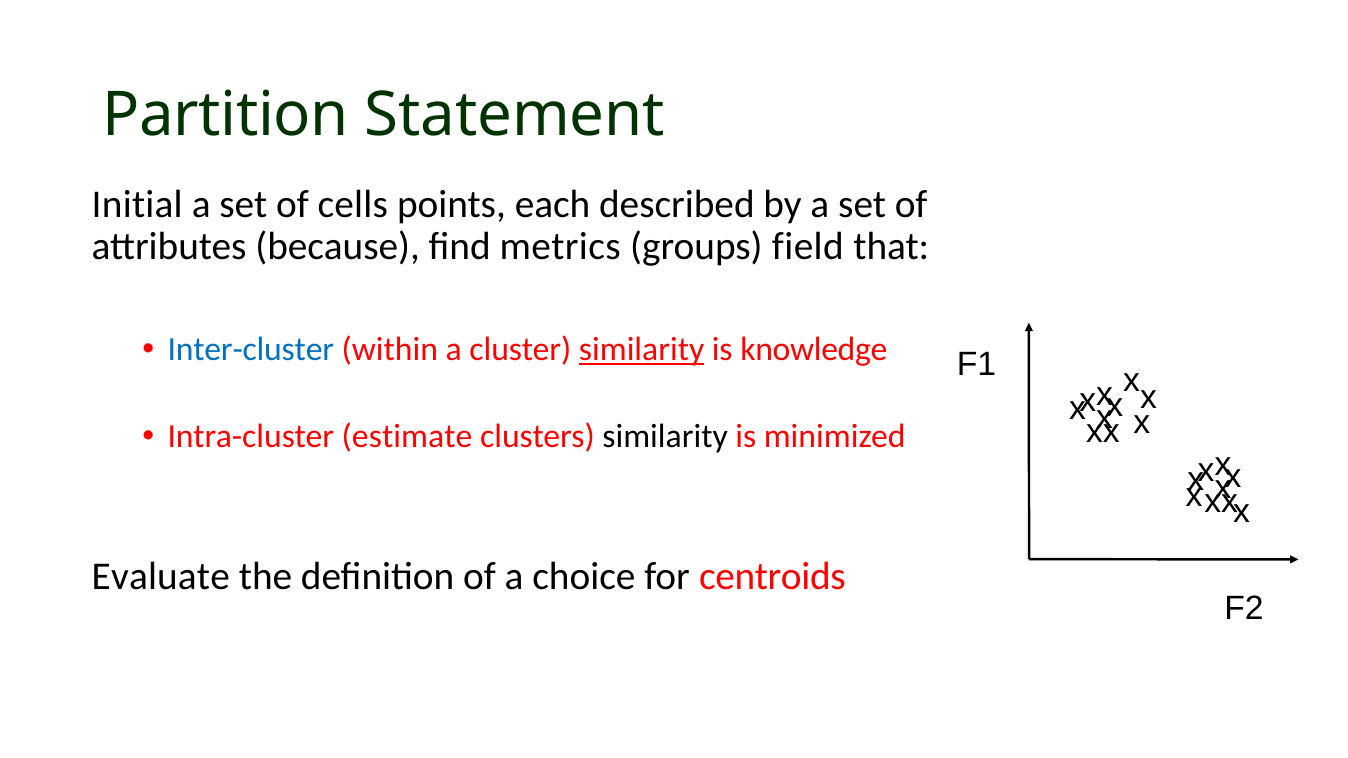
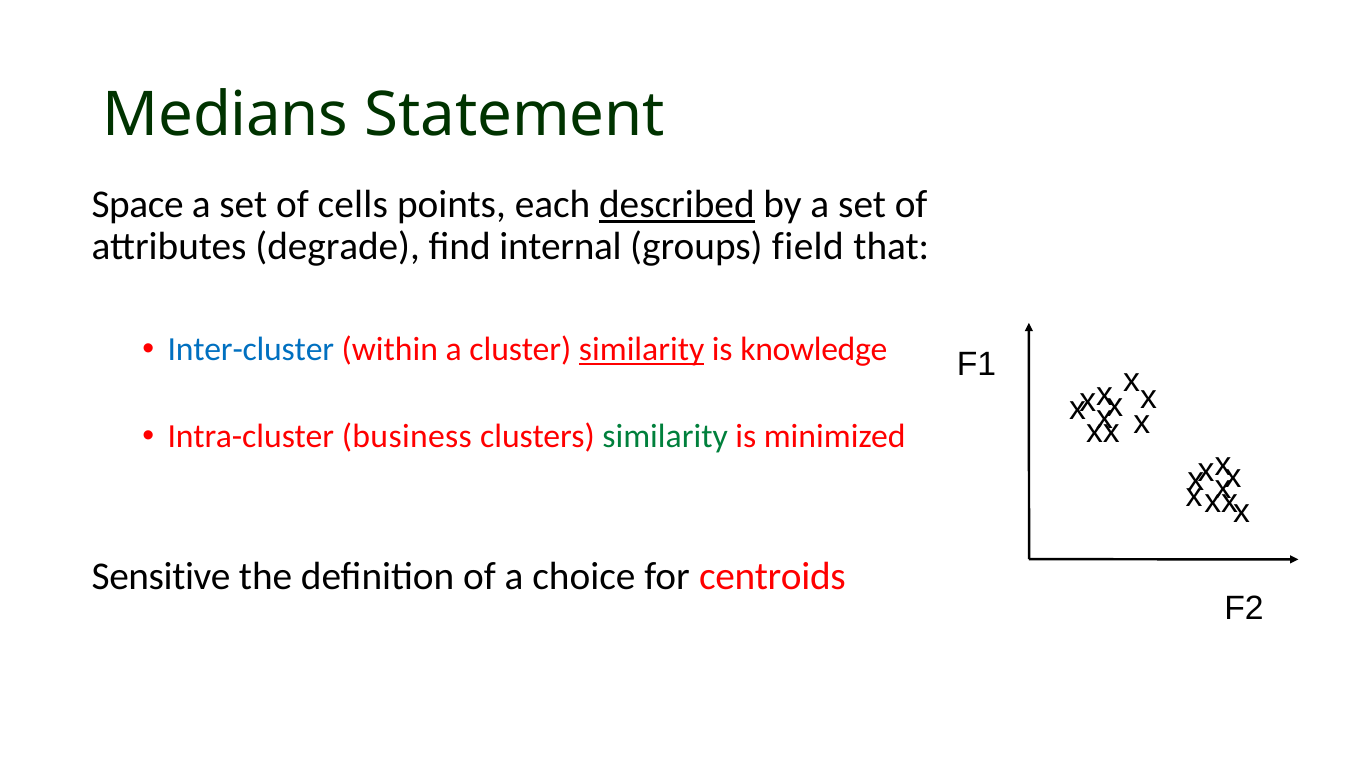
Partition: Partition -> Medians (226, 115)
Initial: Initial -> Space (138, 205)
described underline: none -> present (677, 205)
because: because -> degrade (338, 247)
metrics: metrics -> internal (561, 247)
estimate: estimate -> business (407, 437)
similarity colour: black -> green (665, 437)
Evaluate: Evaluate -> Sensitive (161, 577)
